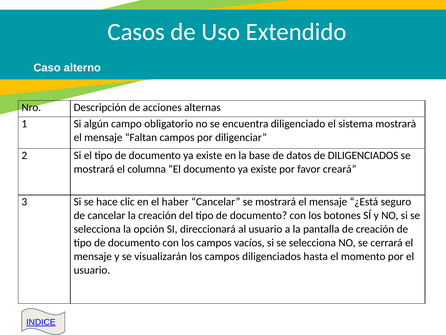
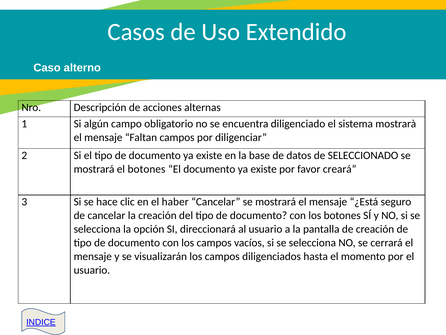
de DILIGENCIADOS: DILIGENCIADOS -> SELECCIONADO (363, 155)
el columna: columna -> botones (147, 169)
